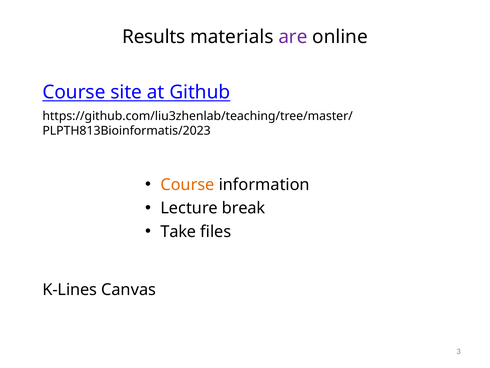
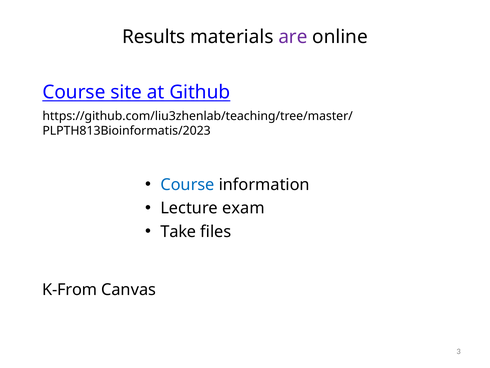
Course colour: orange -> blue (187, 184)
break: break -> exam (243, 208)
K-Lines: K-Lines -> K-From (70, 290)
